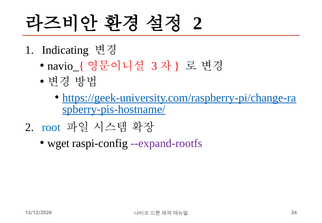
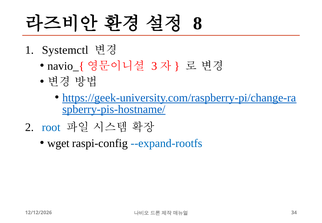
2: 2 -> 8 (198, 23)
Indicating: Indicating -> Systemctl (65, 50)
--expand-rootfs colour: purple -> blue (166, 143)
